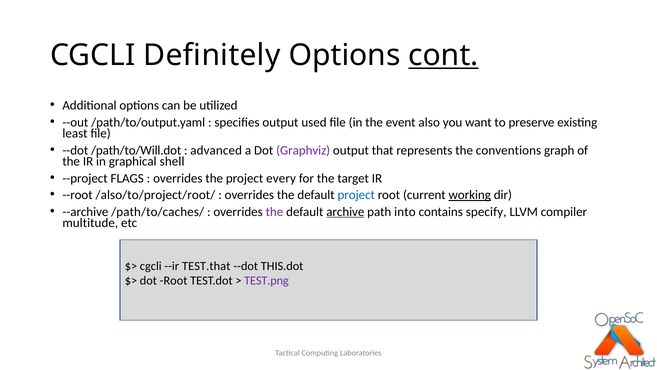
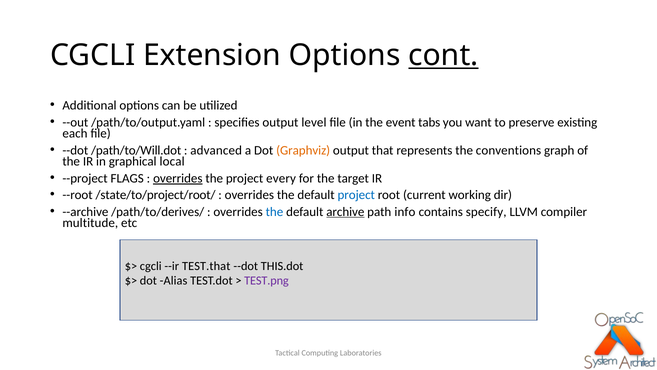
Definitely: Definitely -> Extension (212, 55)
used: used -> level (314, 122)
also: also -> tabs (429, 122)
least: least -> each (75, 133)
Graphviz colour: purple -> orange (303, 150)
shell: shell -> local (172, 161)
overrides underline: none -> present (178, 178)
/also/to/project/root/: /also/to/project/root/ -> /state/to/project/root/ (156, 195)
working underline: present -> none (470, 195)
/path/to/caches/: /path/to/caches/ -> /path/to/derives/ (158, 212)
the colour: purple -> blue (274, 212)
into: into -> info (405, 212)
dot Root: Root -> Alias (174, 281)
